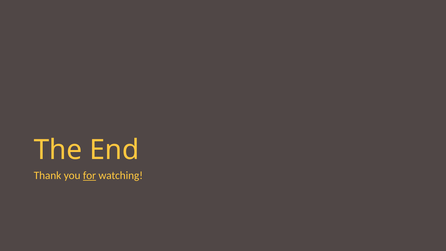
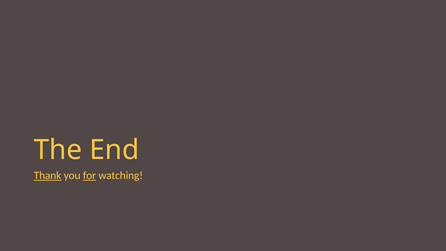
Thank underline: none -> present (48, 176)
